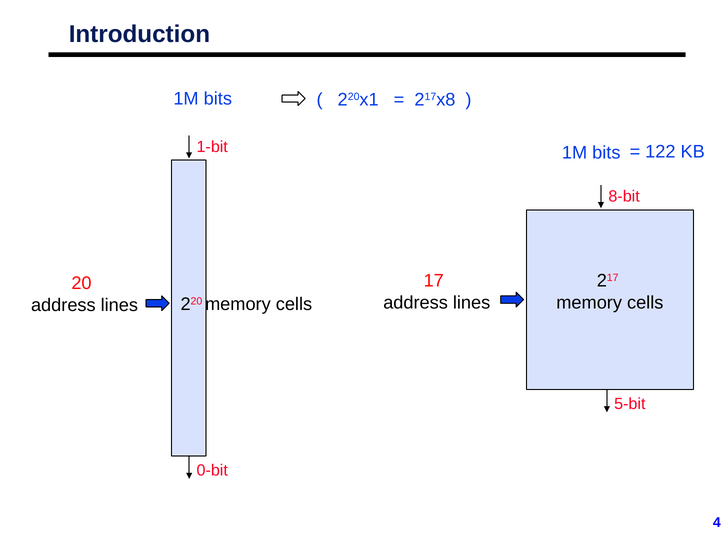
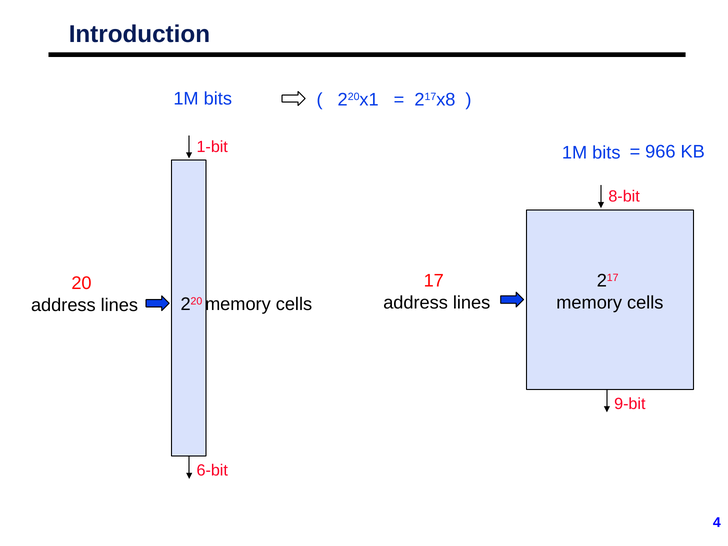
122: 122 -> 966 (660, 152)
5-bit: 5-bit -> 9-bit (630, 404)
0-bit: 0-bit -> 6-bit (212, 470)
